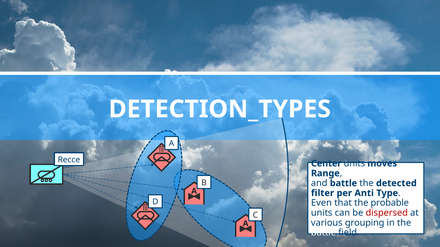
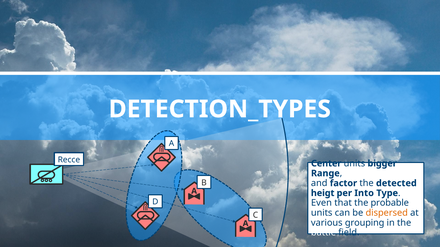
moves: moves -> bigger (382, 164)
and battle: battle -> factor (343, 184)
filter: filter -> heigt (323, 193)
Anti: Anti -> Into (364, 193)
dispersed colour: red -> orange (387, 213)
